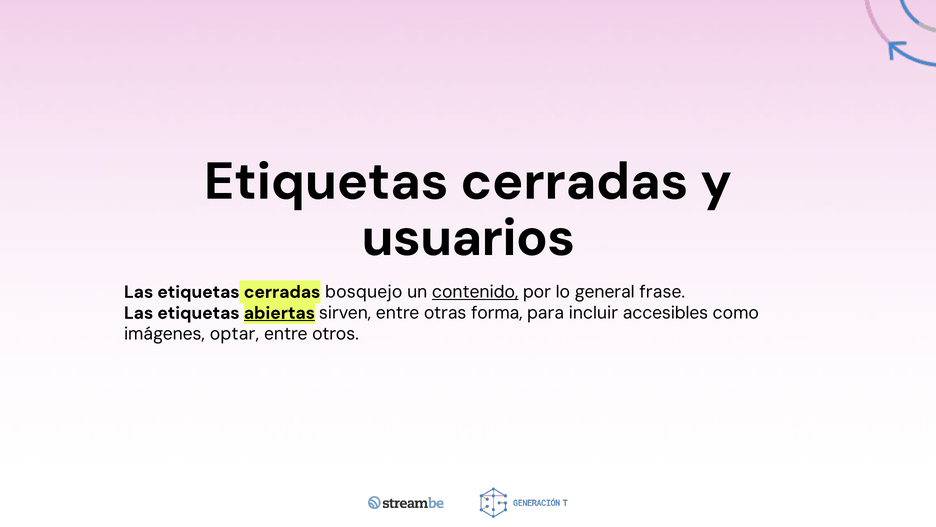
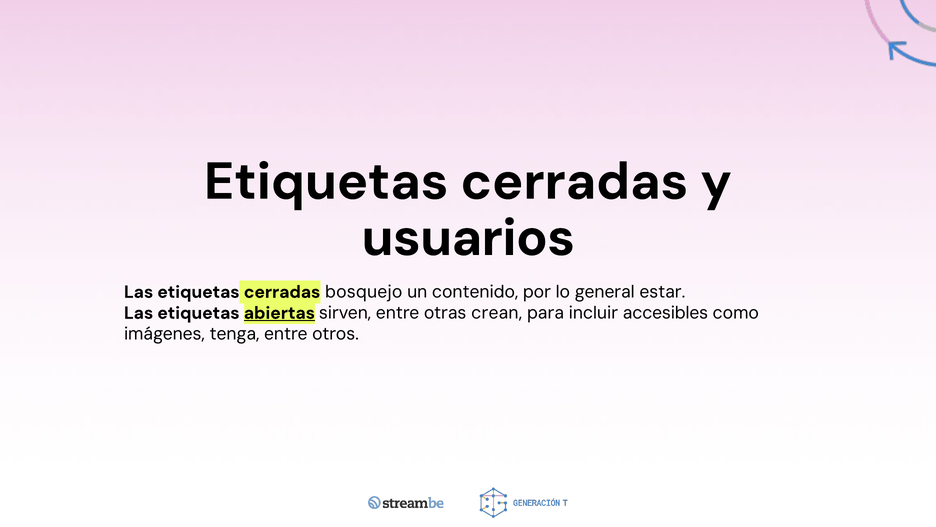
contenido underline: present -> none (475, 292)
frase: frase -> estar (662, 292)
forma: forma -> crean (497, 313)
optar: optar -> tenga (235, 334)
